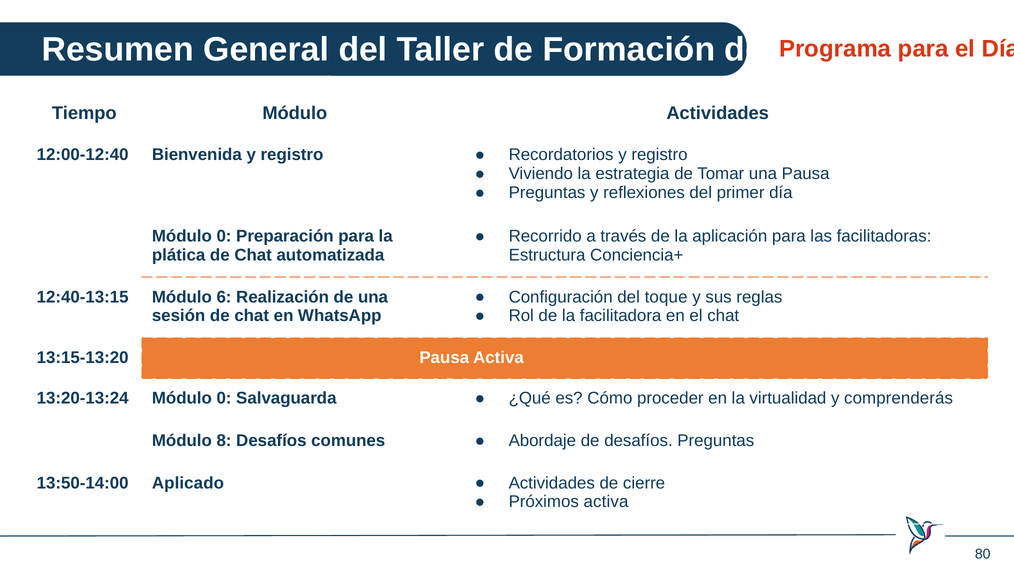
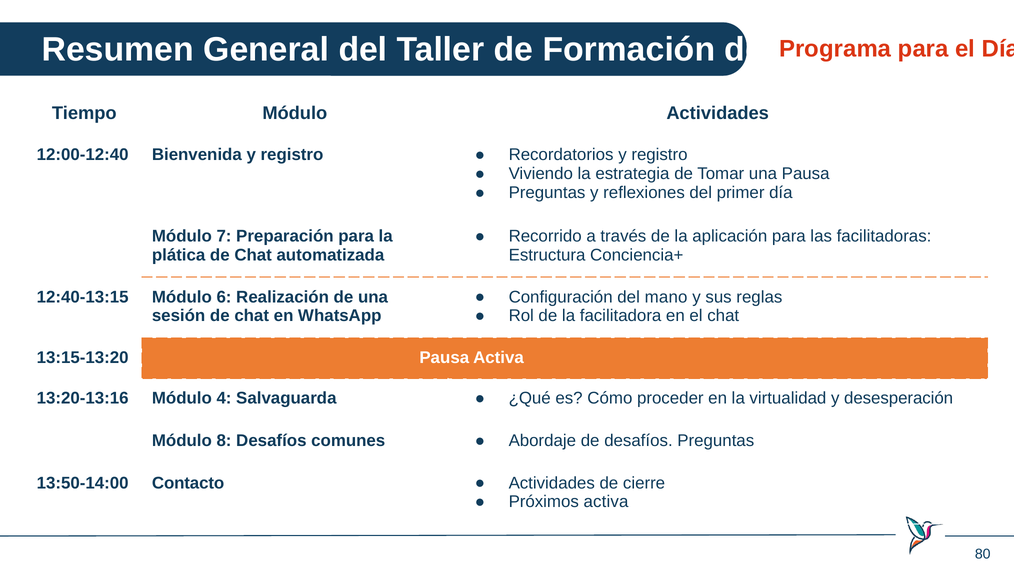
0: 0 -> 7 (224, 236)
toque: toque -> mano (666, 297)
13:20-13:24: 13:20-13:24 -> 13:20-13:16 (83, 398)
0: 0 -> 4 (224, 398)
comprenderás: comprenderás -> desesperación (899, 398)
Aplicado: Aplicado -> Contacto (188, 482)
